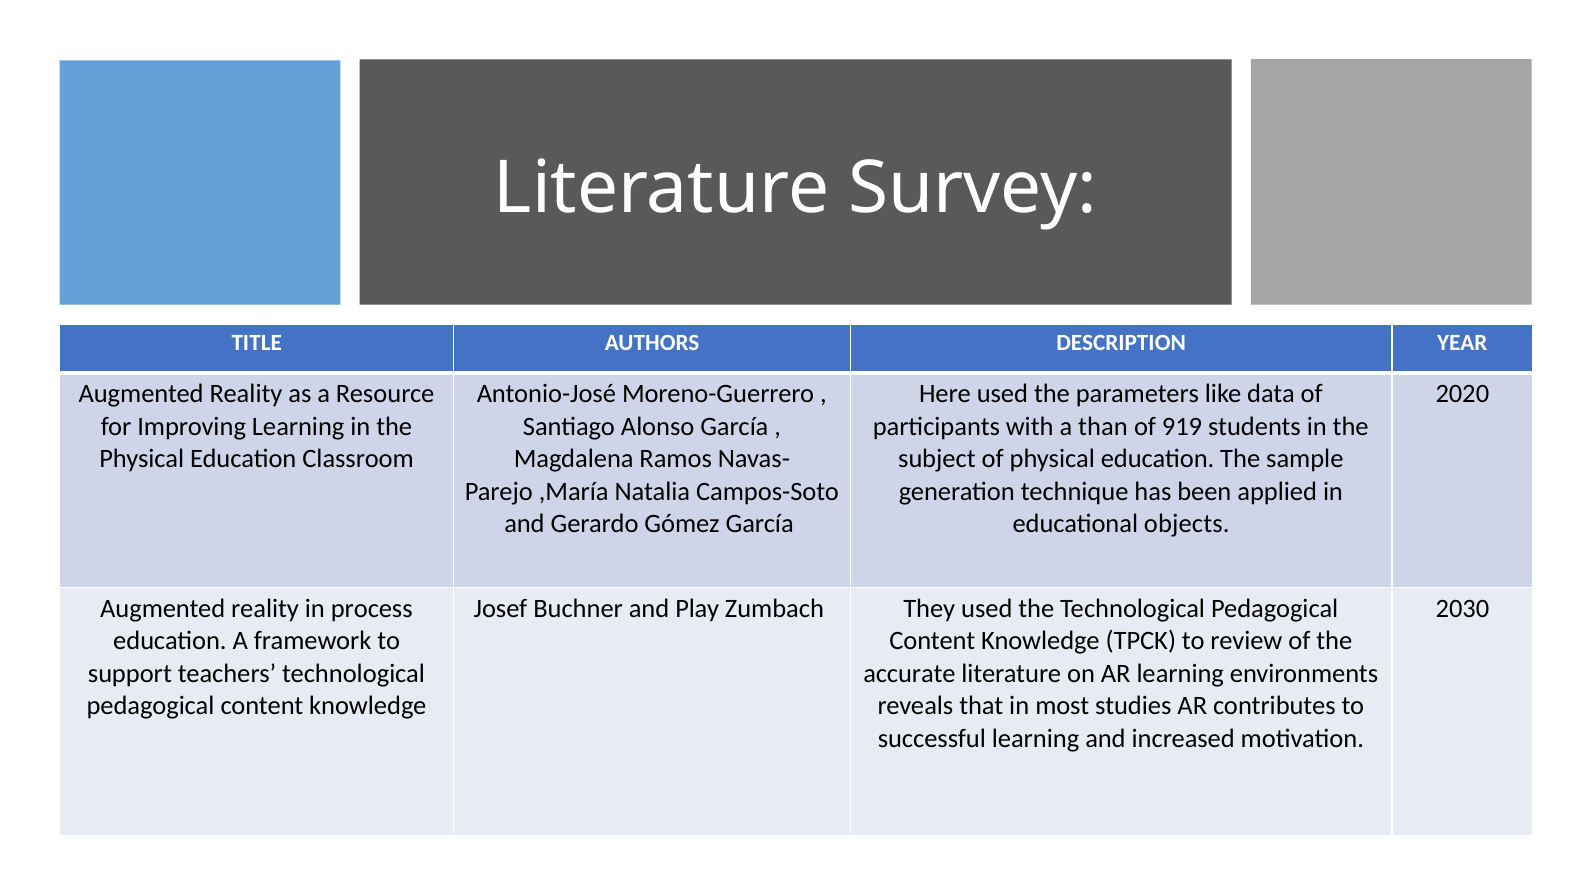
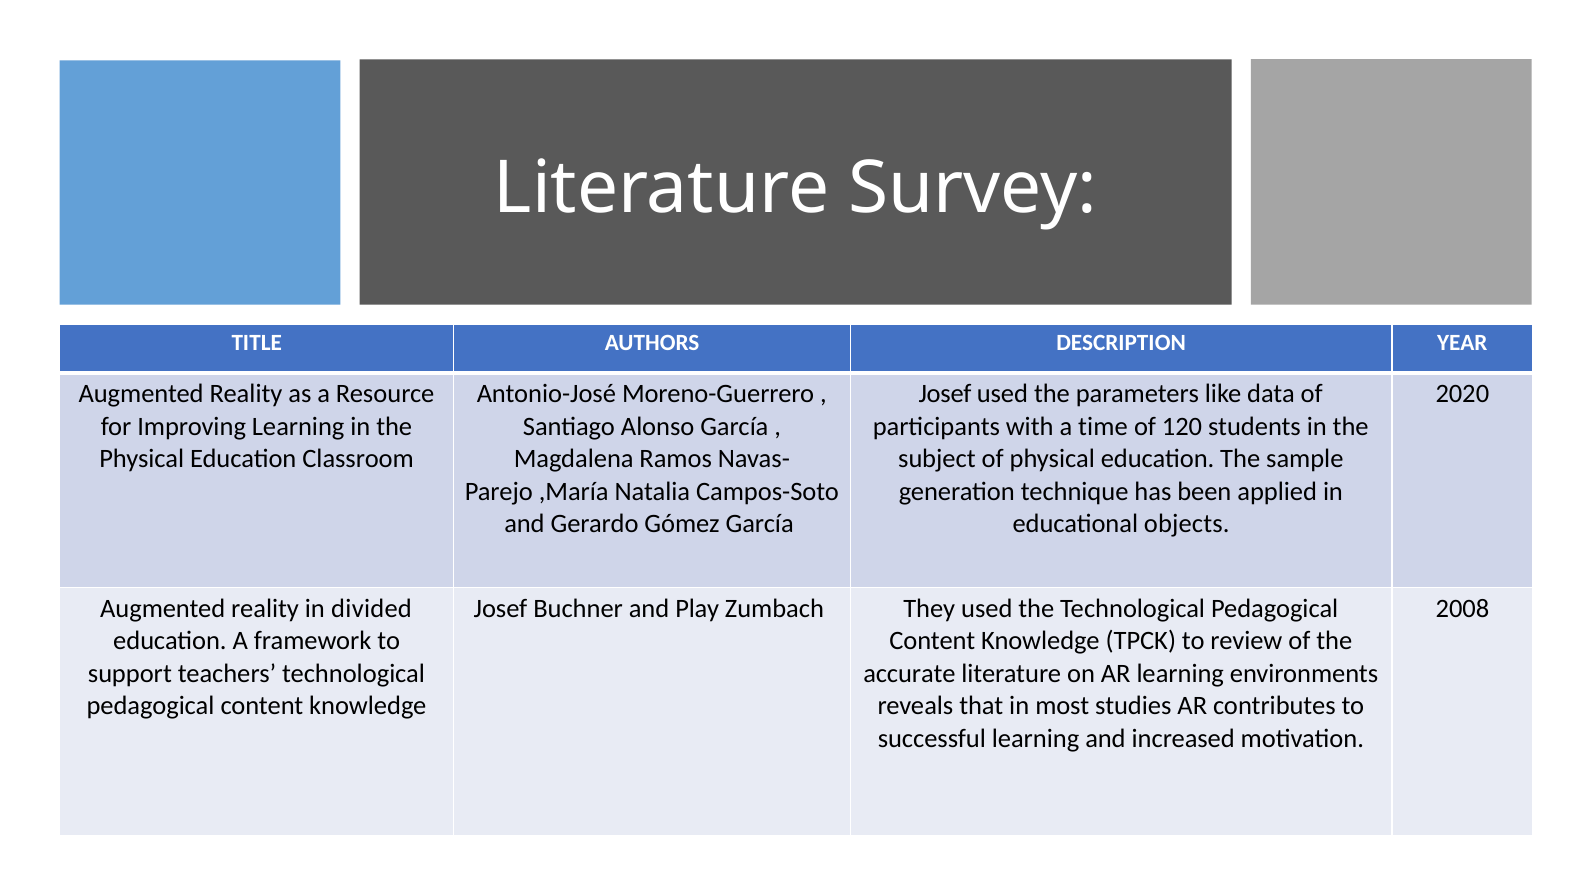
Here: Here -> Josef (945, 394)
than: than -> time (1103, 426)
919: 919 -> 120 (1182, 426)
process: process -> divided (372, 609)
2030: 2030 -> 2008 (1462, 609)
